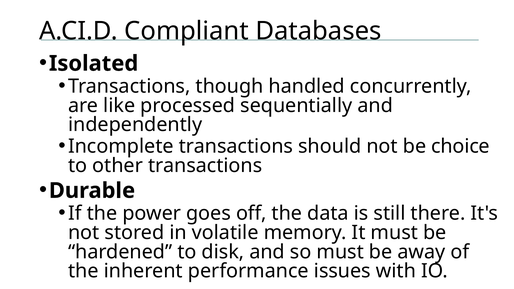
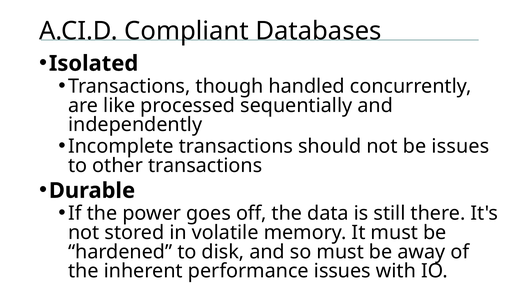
be choice: choice -> issues (460, 146)
